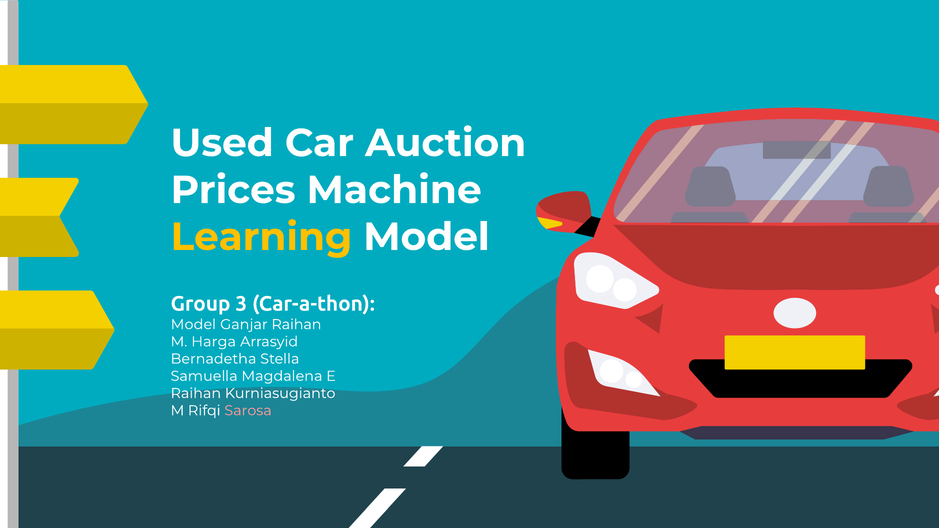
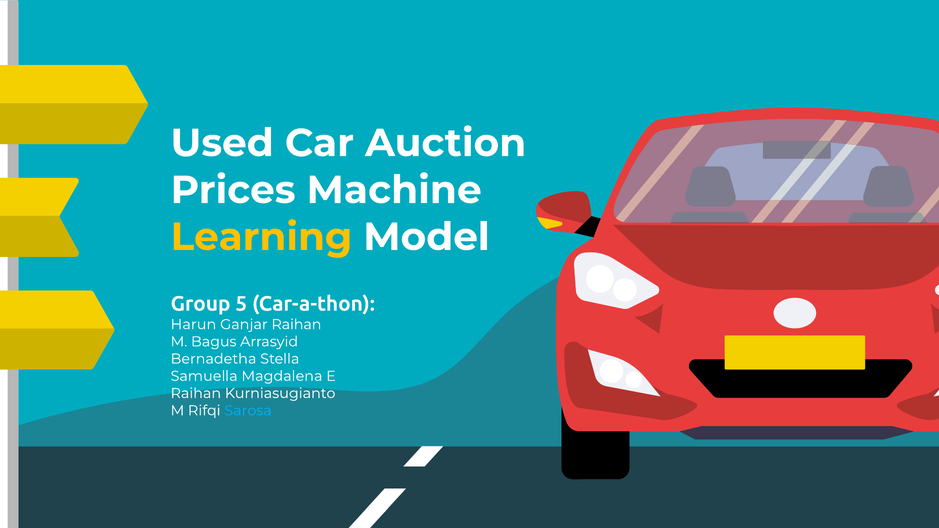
3: 3 -> 5 (241, 304)
Model: Model -> Harun (193, 325)
Harga: Harga -> Bagus (214, 342)
Sarosa colour: pink -> light blue (248, 411)
